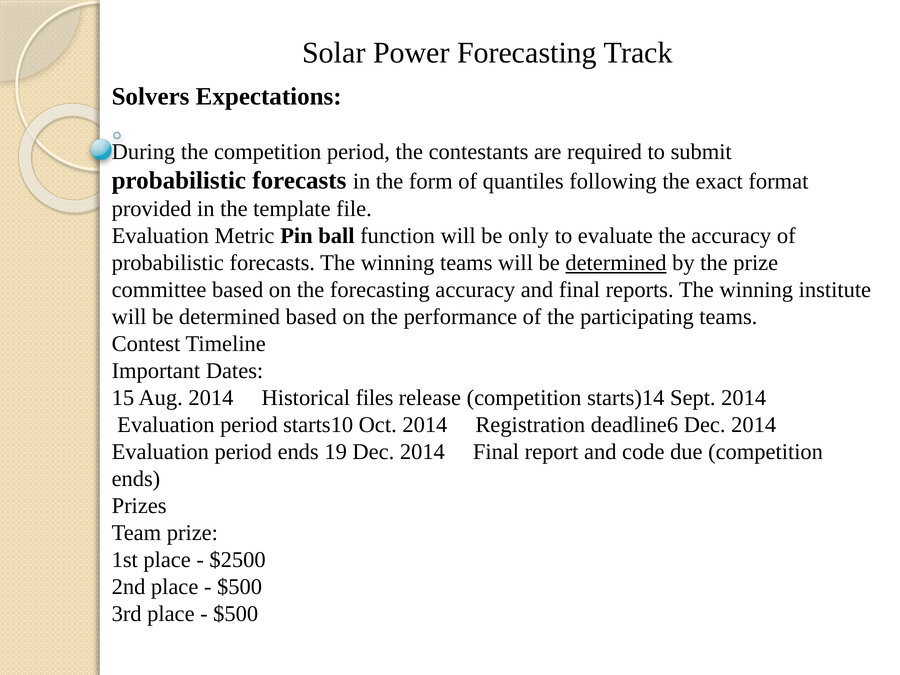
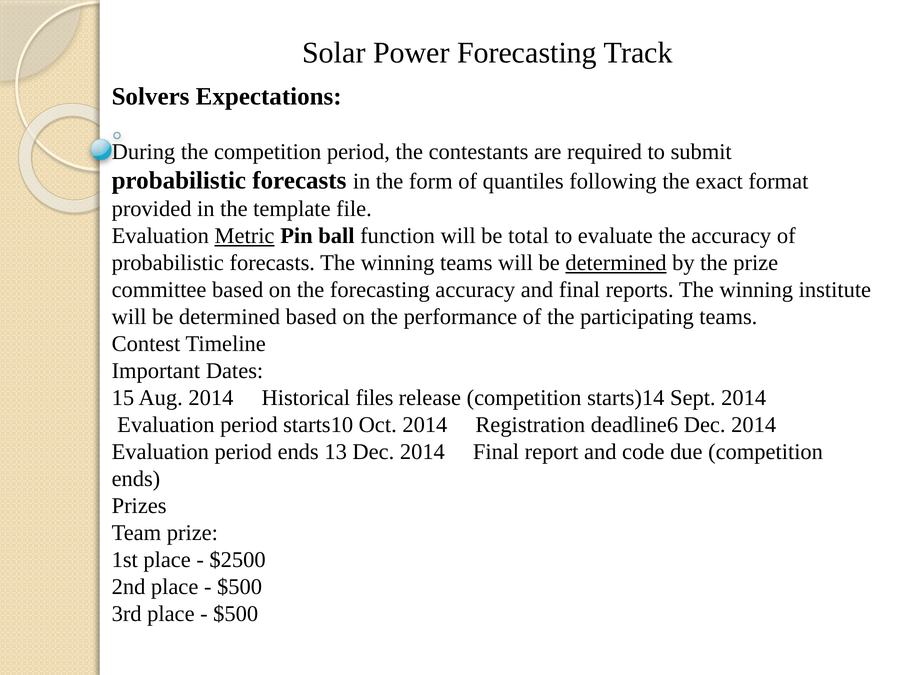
Metric underline: none -> present (245, 236)
only: only -> total (529, 236)
19: 19 -> 13 (336, 452)
